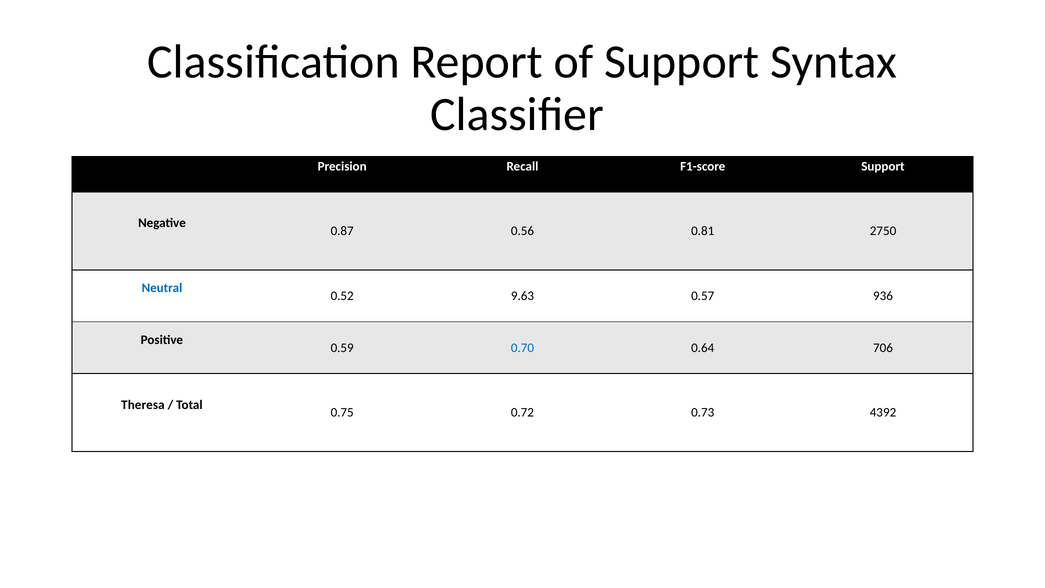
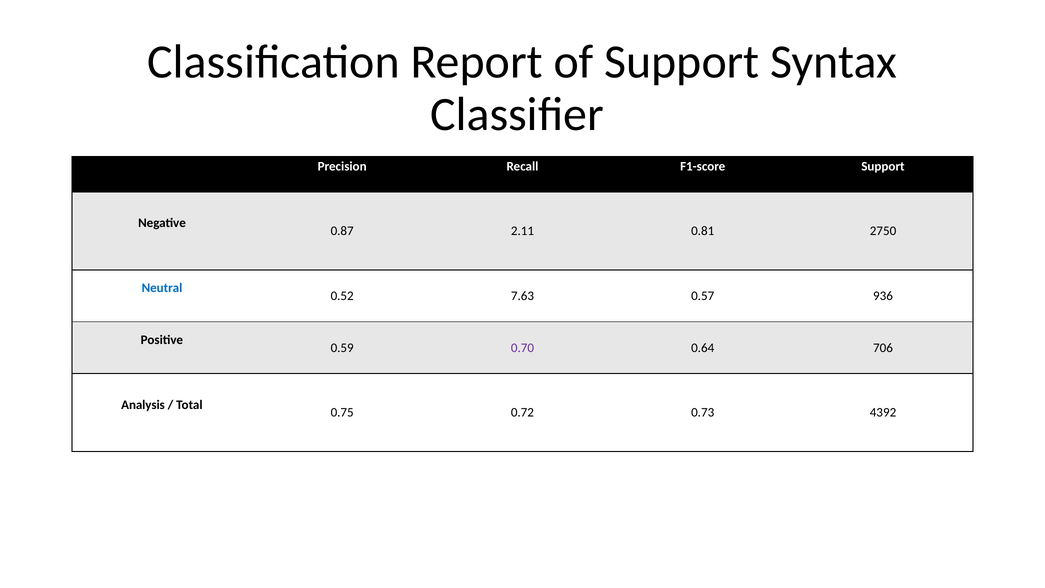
0.56: 0.56 -> 2.11 (522, 231)
9.63: 9.63 -> 7.63 (522, 296)
0.70 colour: blue -> purple (522, 348)
Theresa: Theresa -> Analysis (143, 405)
